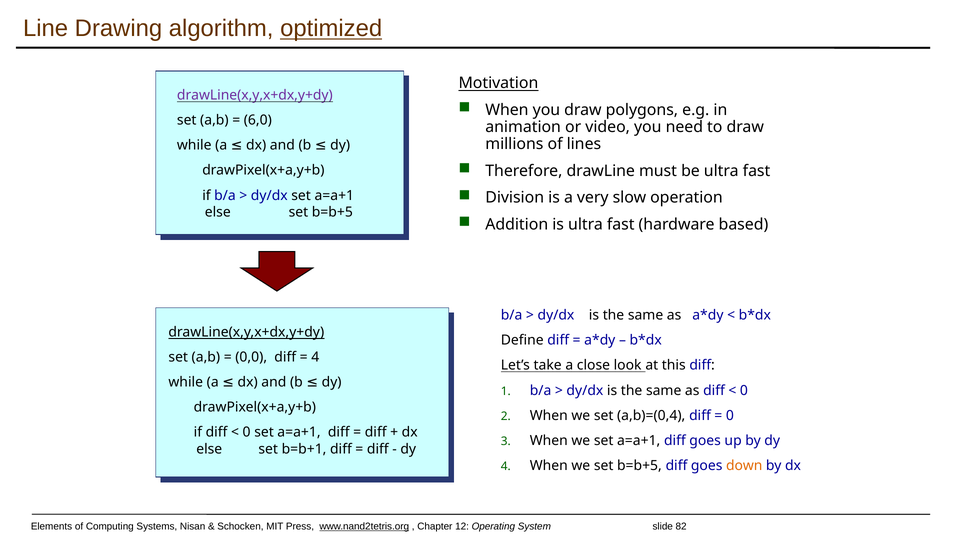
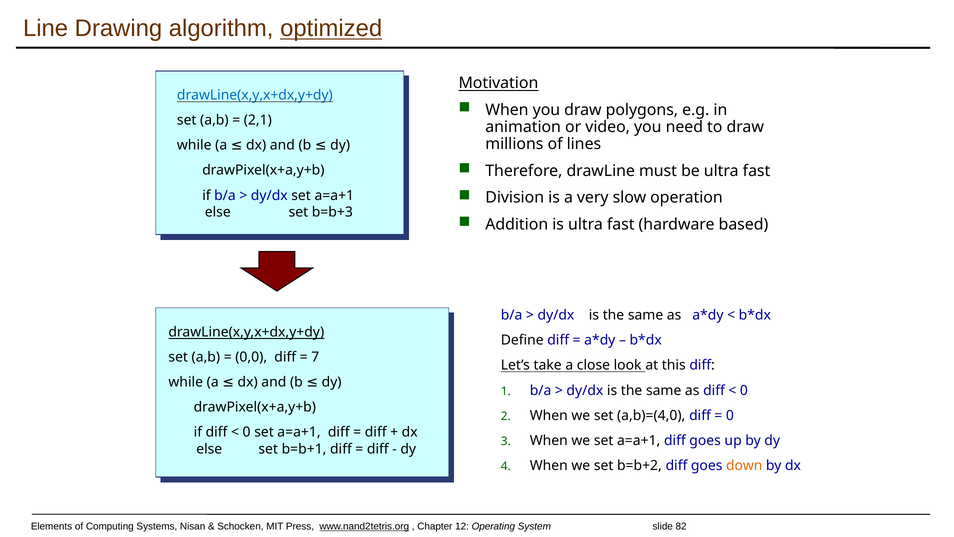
drawLine(x,y,x+dx,y+dy colour: purple -> blue (255, 95)
6,0: 6,0 -> 2,1 (258, 120)
else set b=b+5: b=b+5 -> b=b+3 (332, 212)
4: 4 -> 7 (315, 357)
a,b)=(0,4: a,b)=(0,4 -> a,b)=(4,0 (651, 415)
we set b=b+5: b=b+5 -> b=b+2 (639, 465)
